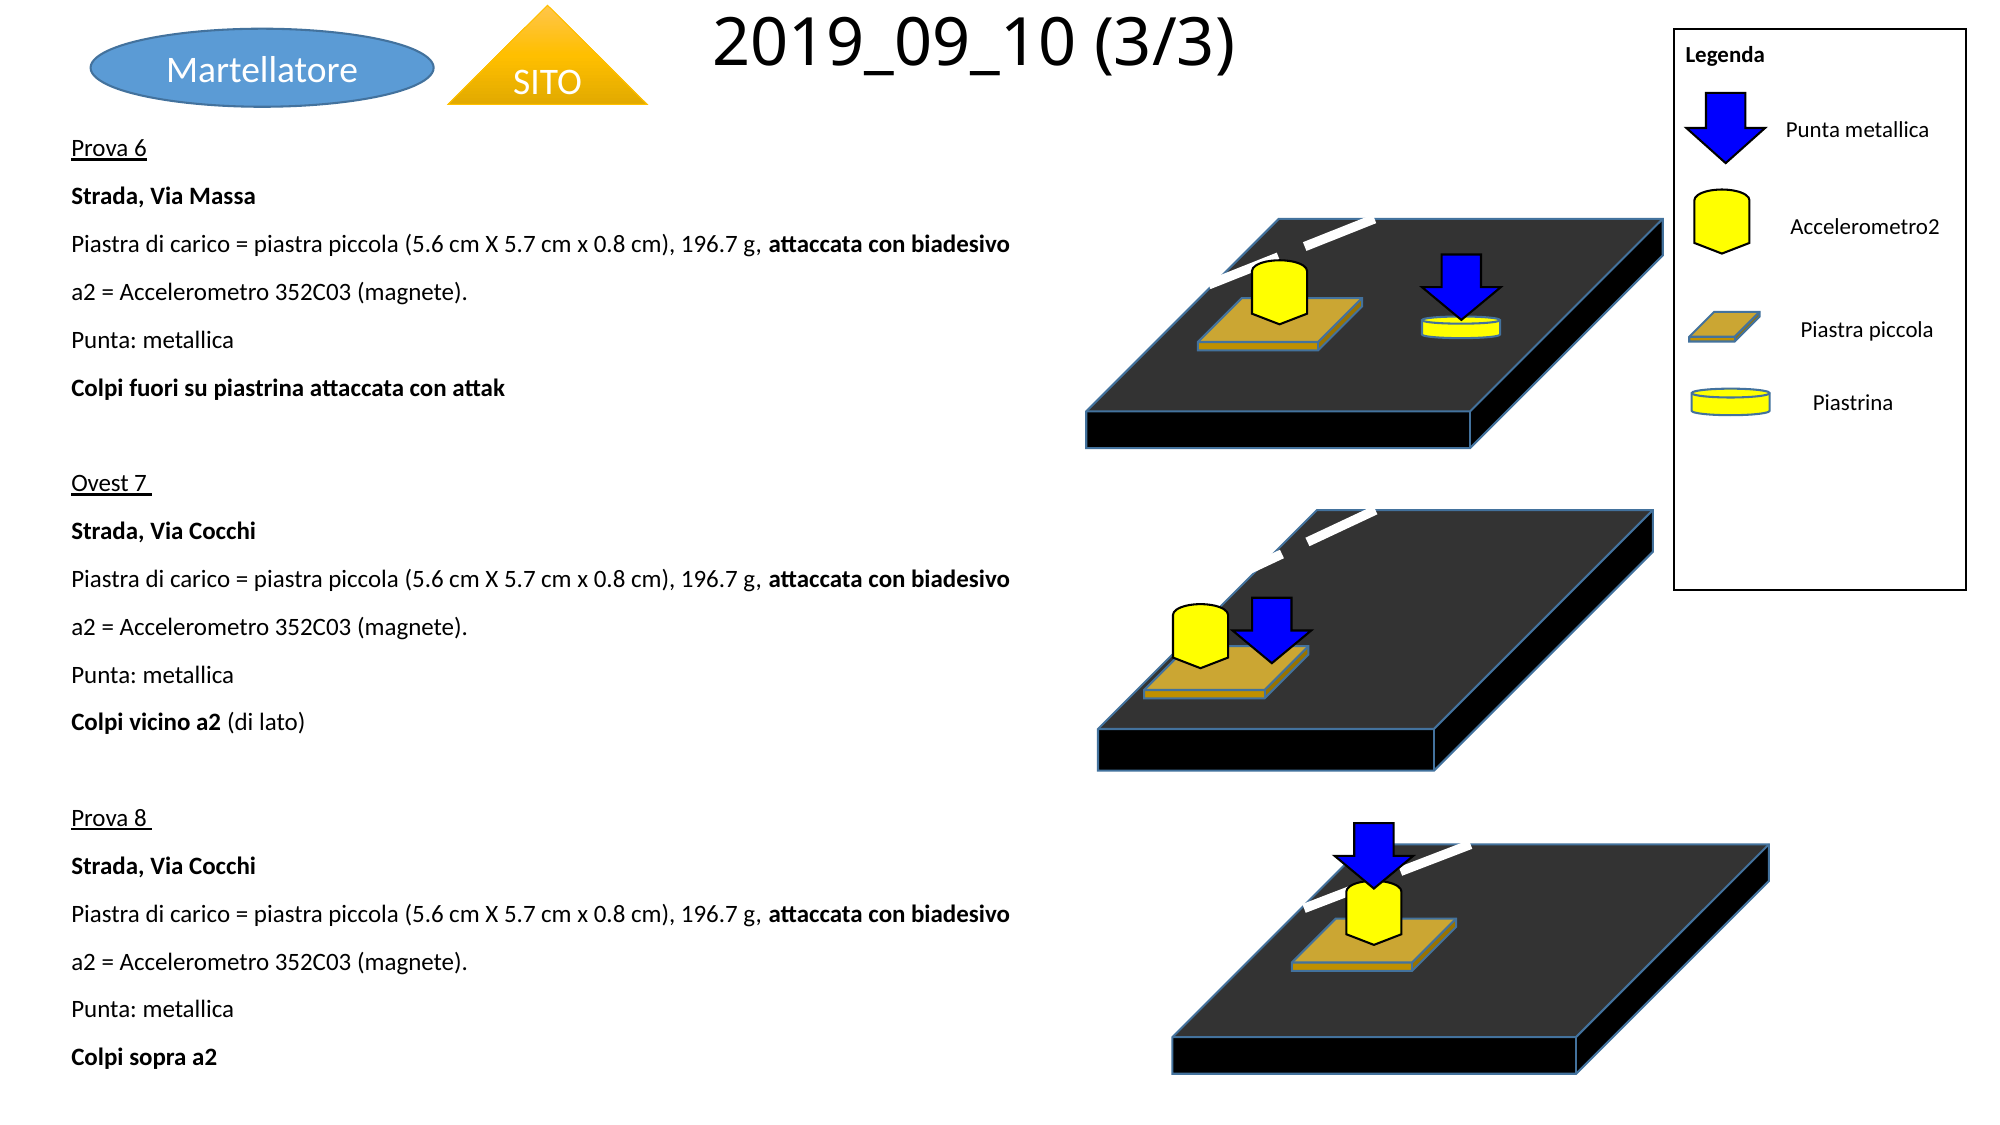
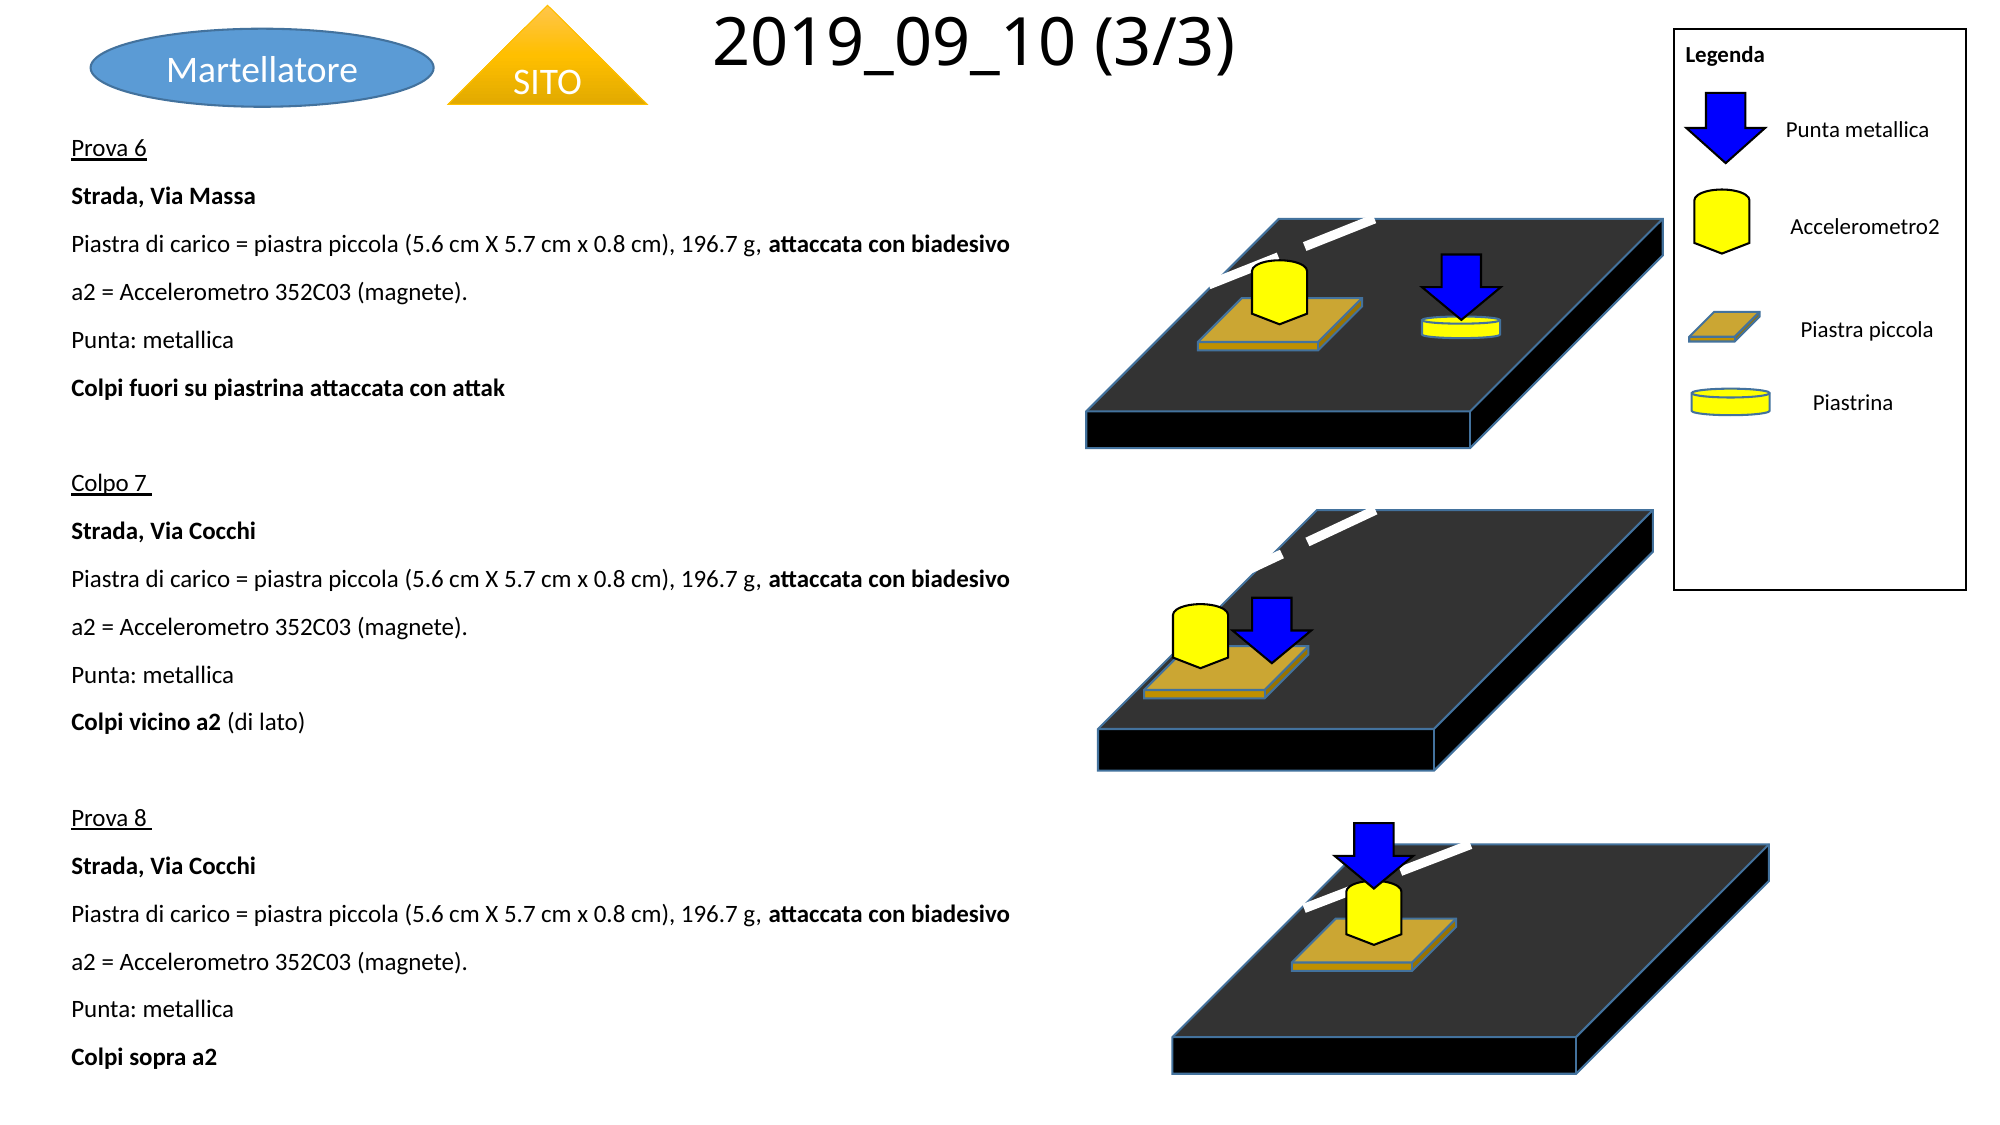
Ovest: Ovest -> Colpo (100, 483)
